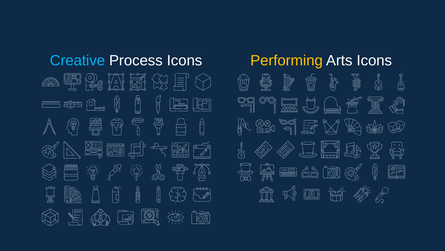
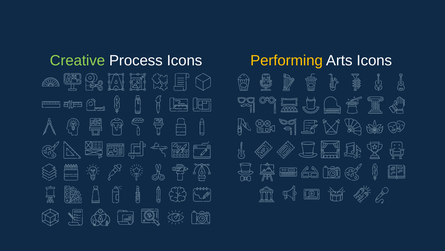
Creative colour: light blue -> light green (77, 60)
